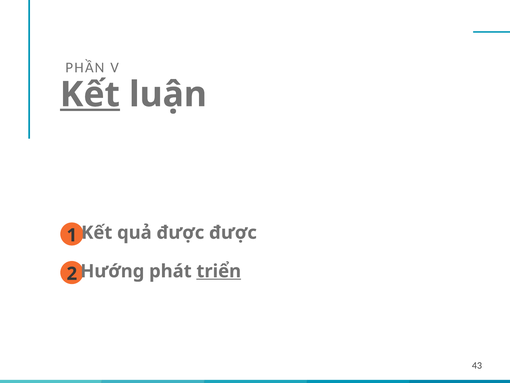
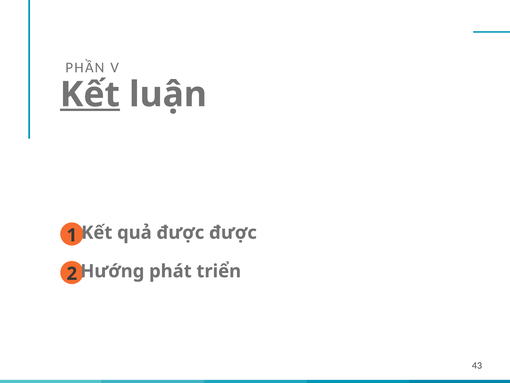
triển underline: present -> none (219, 271)
